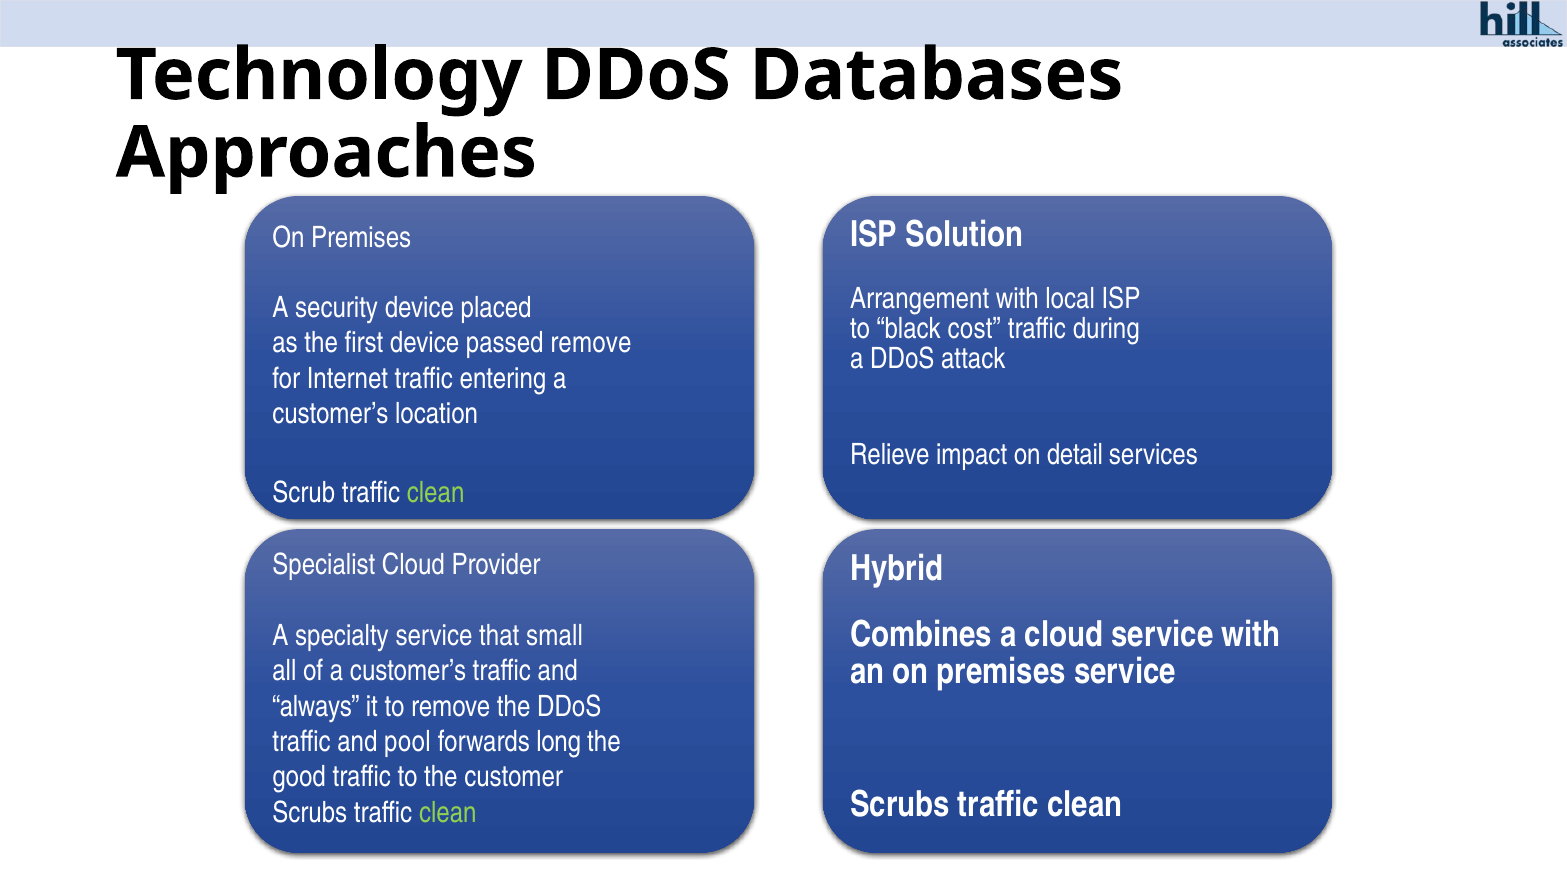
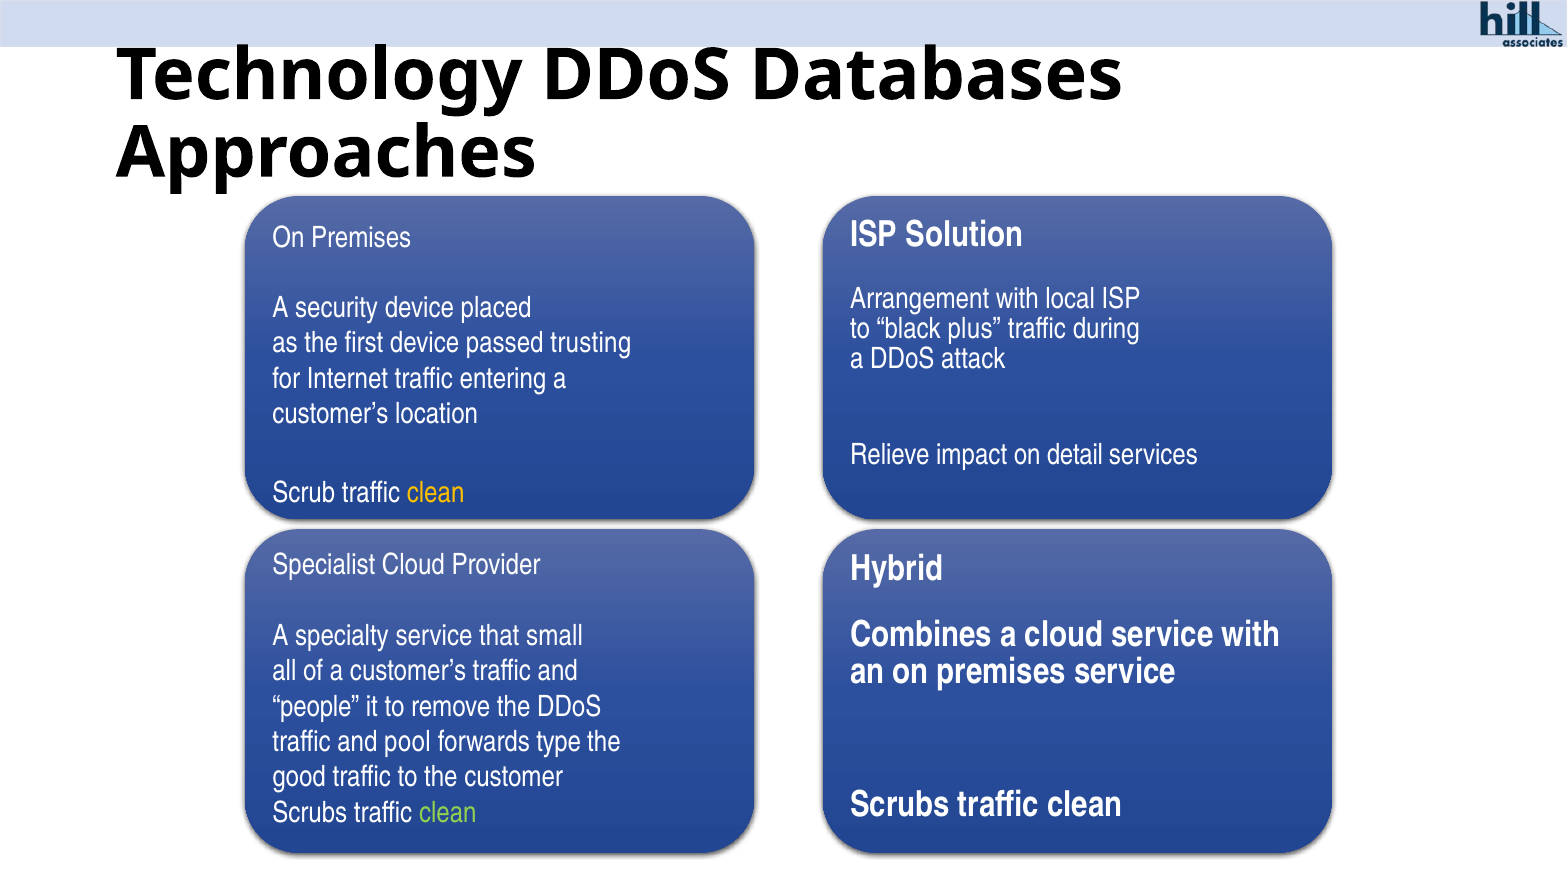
cost: cost -> plus (974, 328)
passed remove: remove -> trusting (591, 343)
clean colour: light green -> yellow (436, 492)
always: always -> people (316, 706)
long: long -> type (559, 741)
